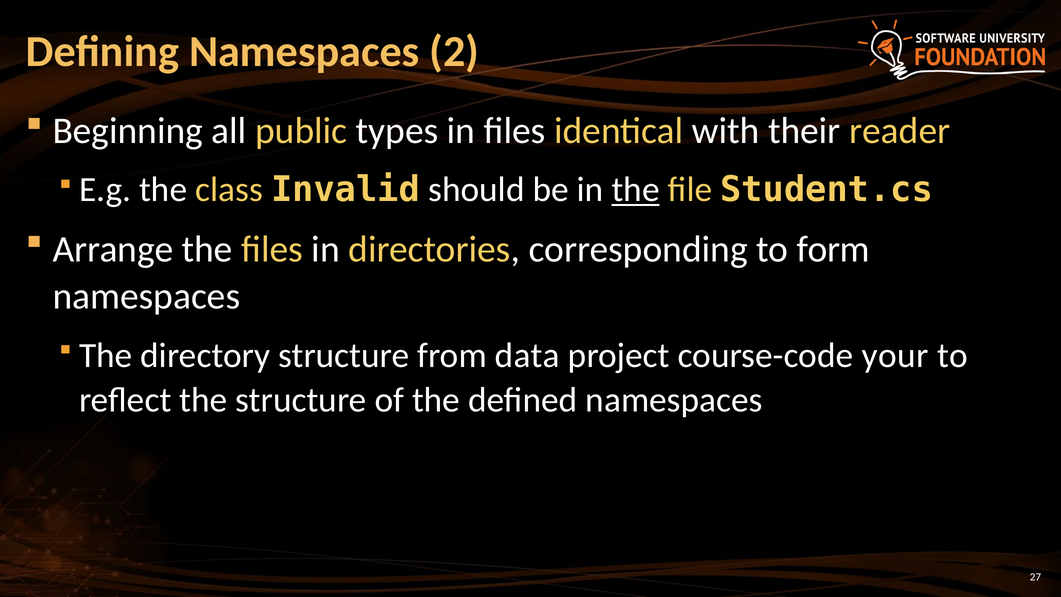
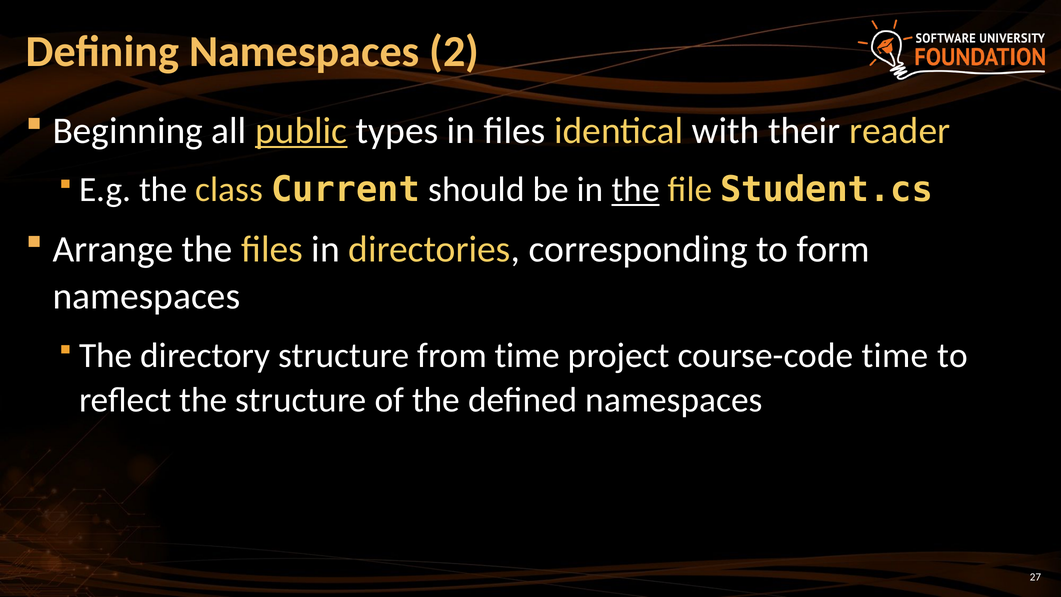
public underline: none -> present (301, 131)
Invalid: Invalid -> Current (346, 190)
from data: data -> time (527, 356)
course-code your: your -> time (895, 356)
